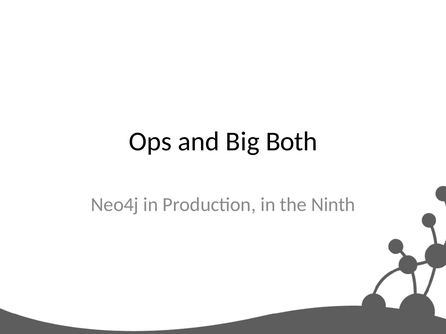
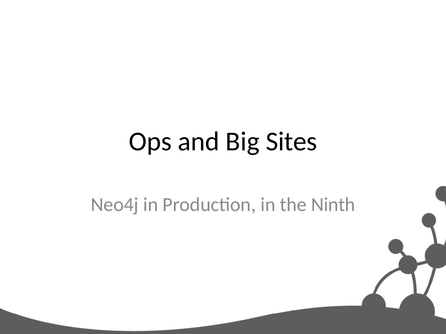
Both: Both -> Sites (291, 142)
